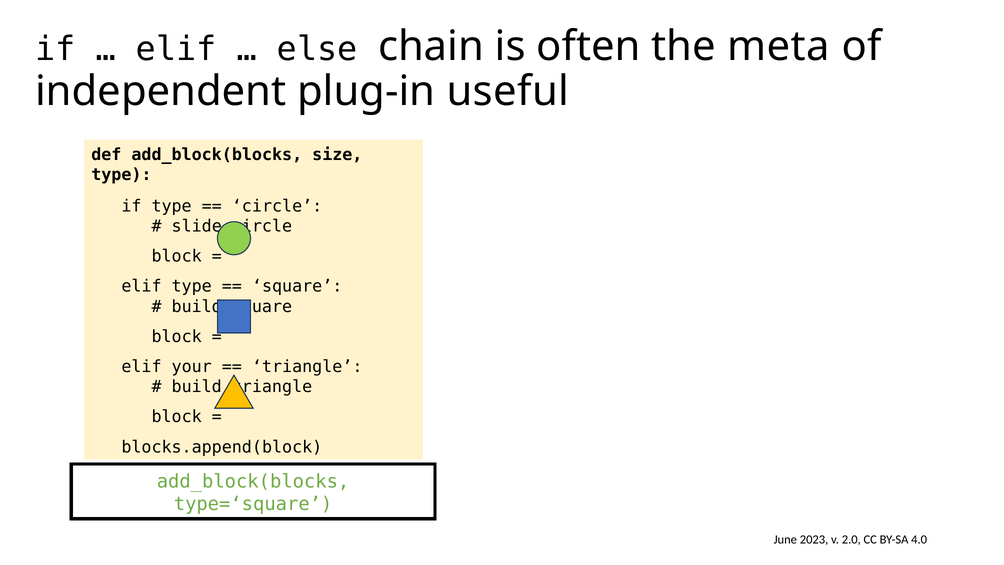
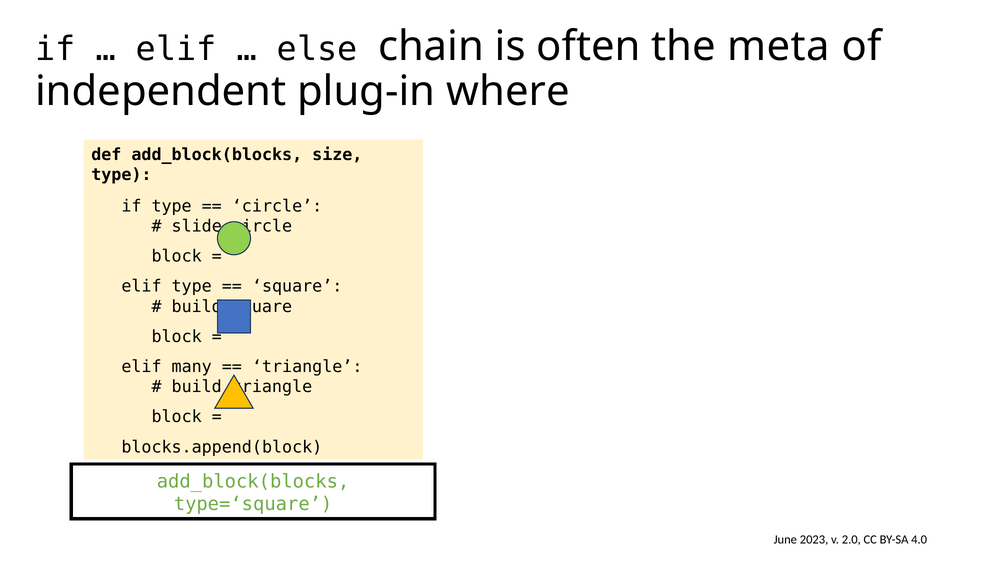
useful: useful -> where (508, 92)
your: your -> many (192, 367)
